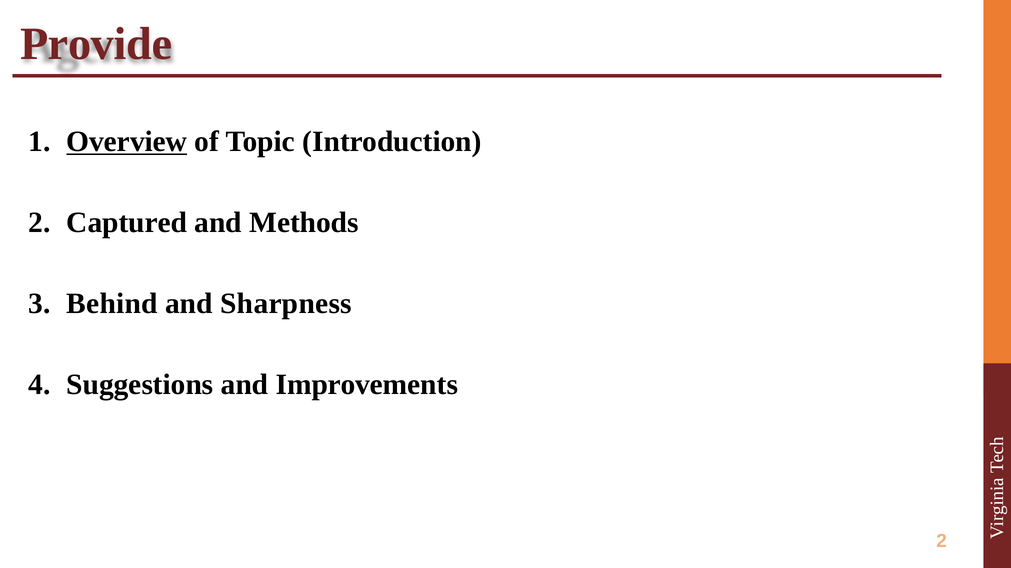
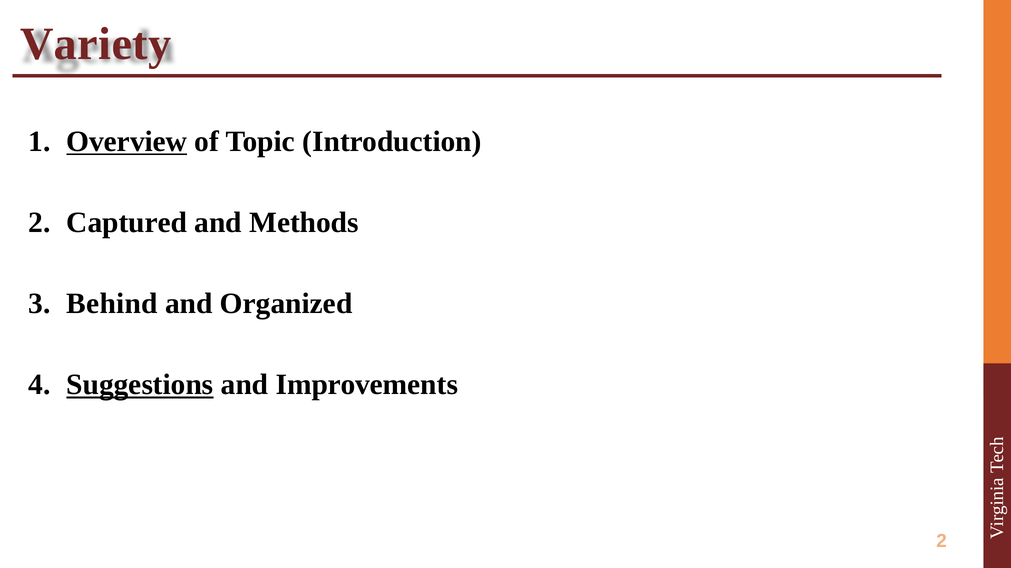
Provide: Provide -> Variety (96, 44)
Sharpness: Sharpness -> Organized (286, 304)
Suggestions underline: none -> present (140, 385)
